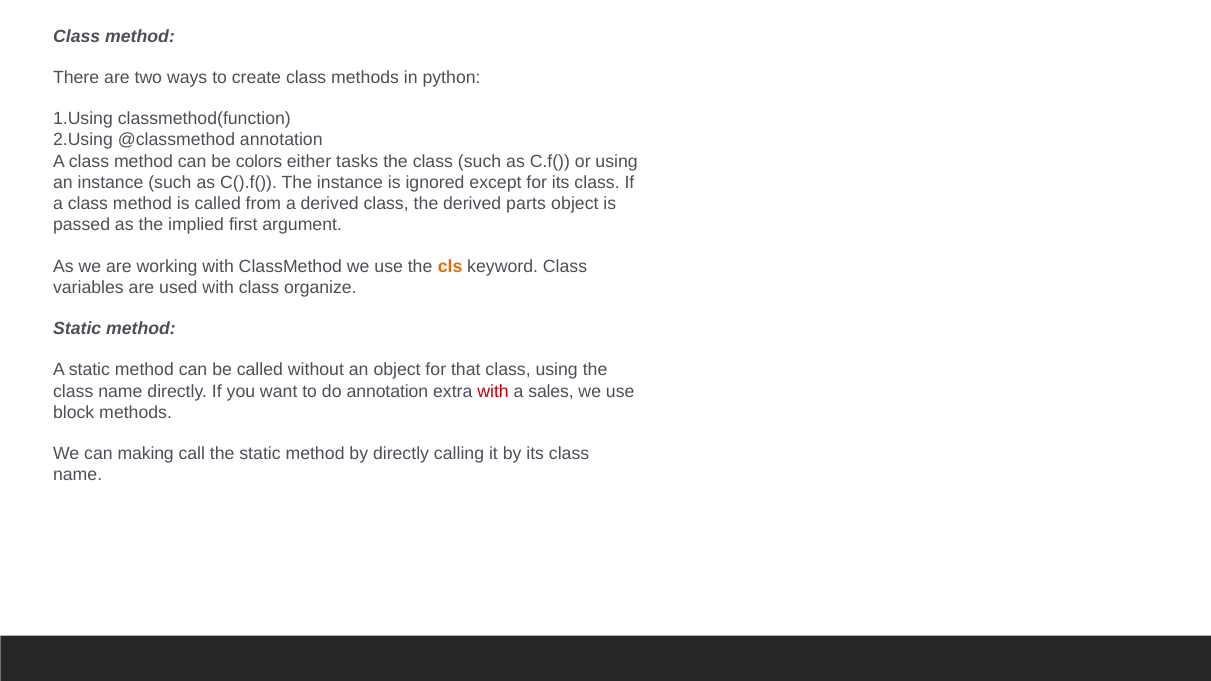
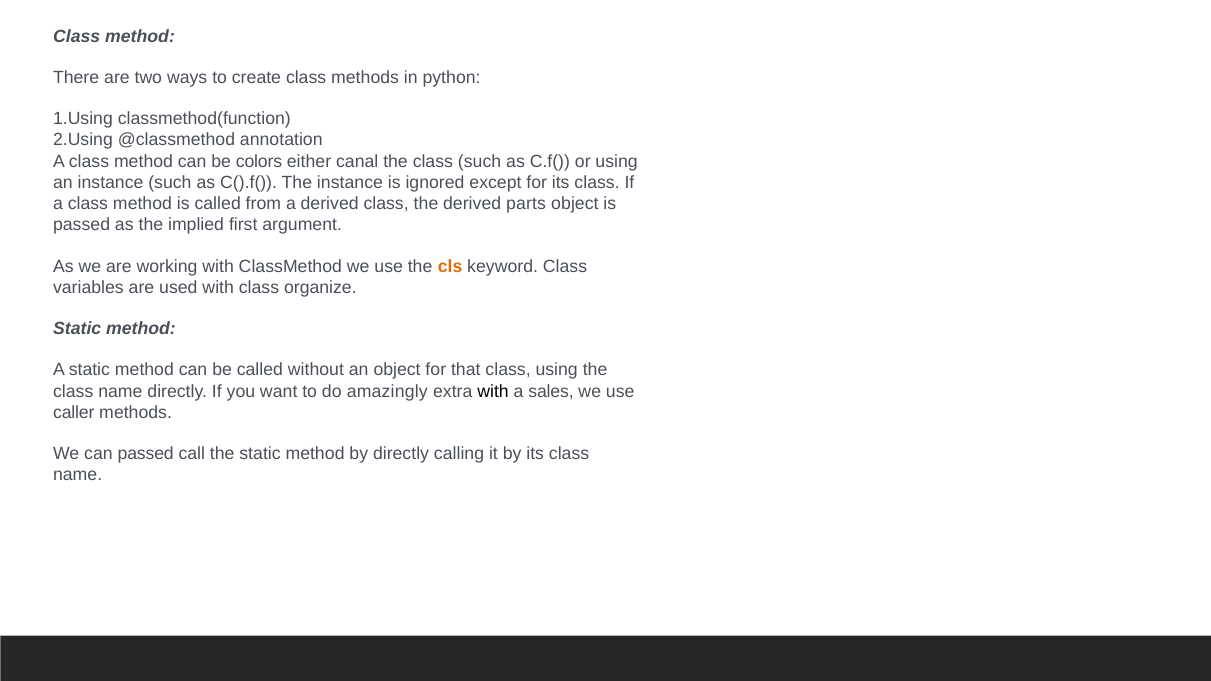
tasks: tasks -> canal (357, 161)
do annotation: annotation -> amazingly (387, 391)
with colour: red -> black (493, 391)
block: block -> caller (74, 413)
can making: making -> passed (146, 454)
